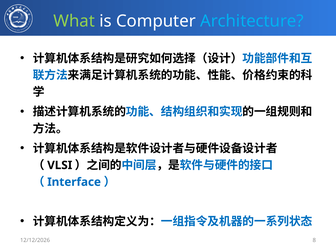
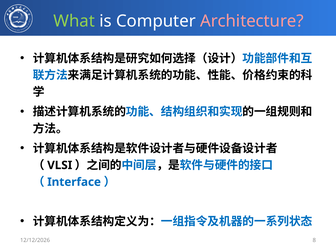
Architecture colour: light blue -> pink (252, 21)
